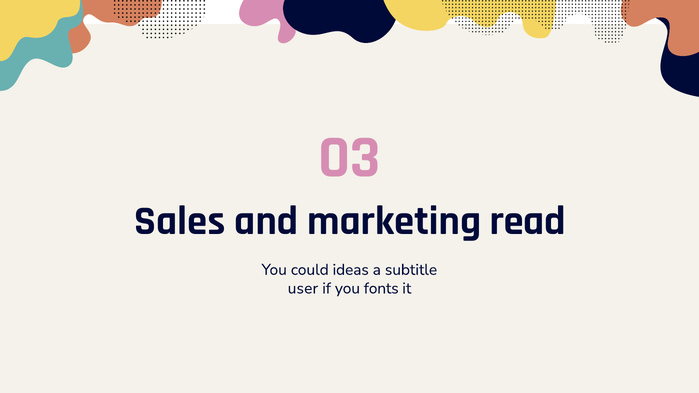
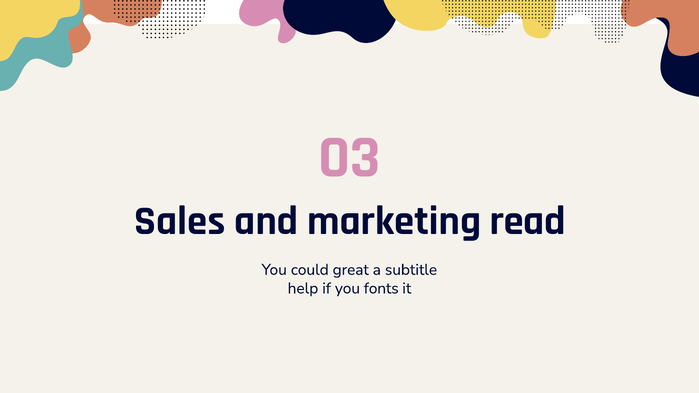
ideas: ideas -> great (351, 270)
user: user -> help (303, 288)
